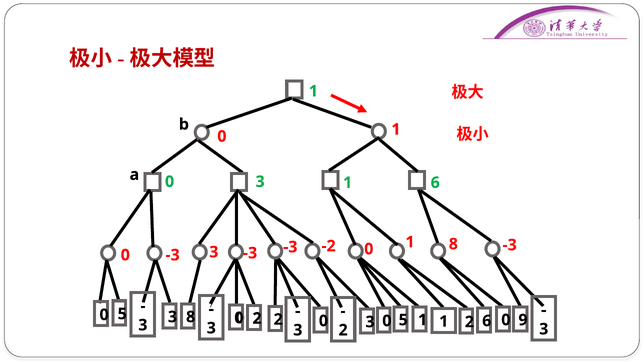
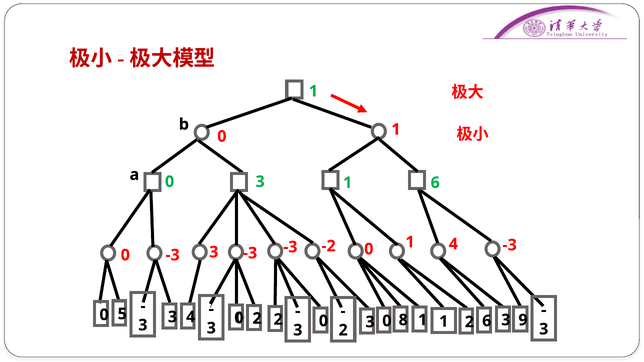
1 8: 8 -> 4 (453, 244)
3 8: 8 -> 4 (191, 317)
3 0 5: 5 -> 8 (403, 320)
2 6 0: 0 -> 3 (506, 320)
